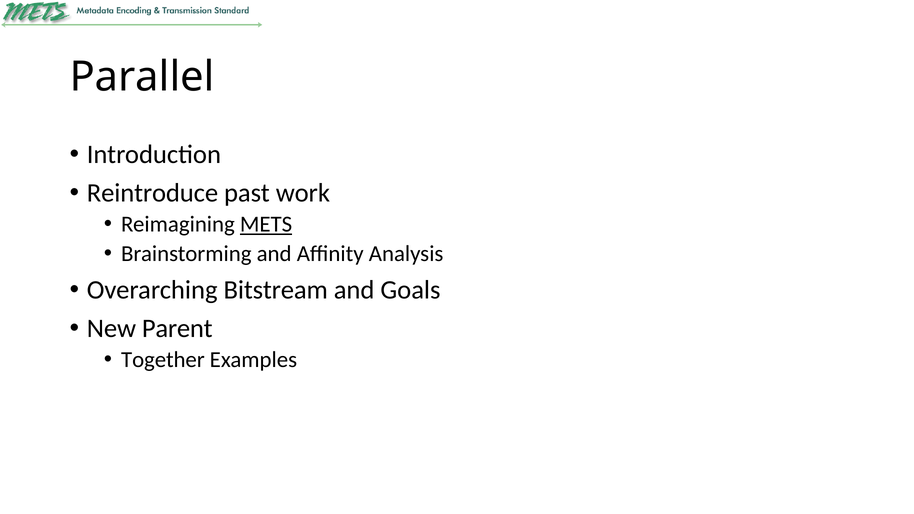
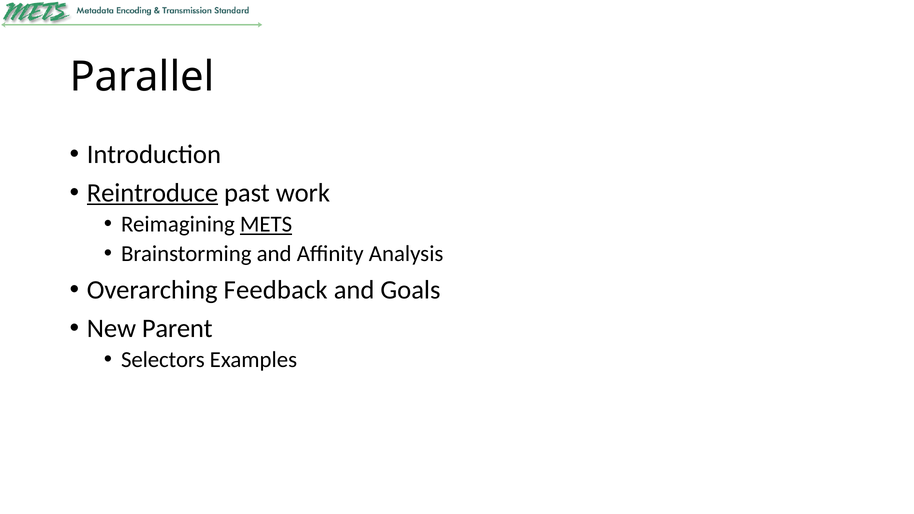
Reintroduce underline: none -> present (152, 193)
Bitstream: Bitstream -> Feedback (276, 290)
Together: Together -> Selectors (163, 360)
